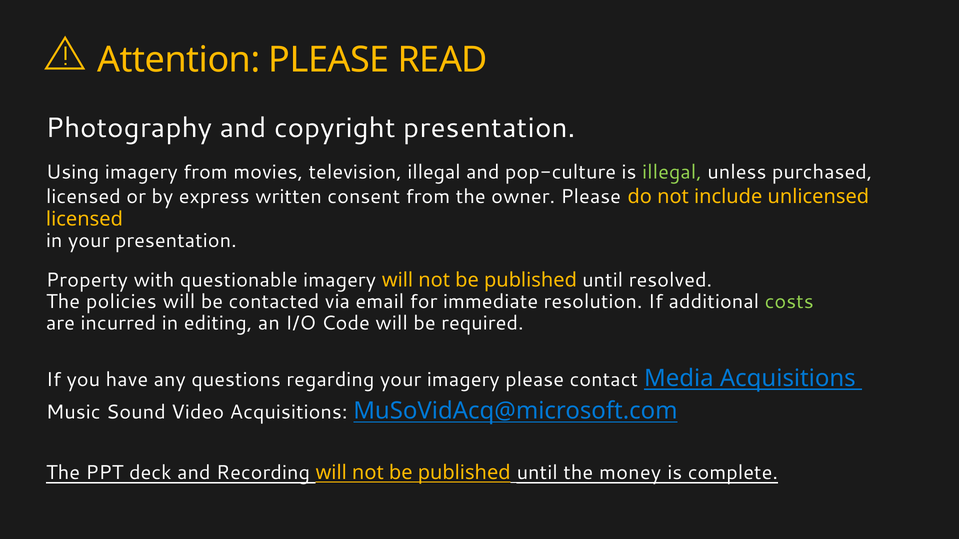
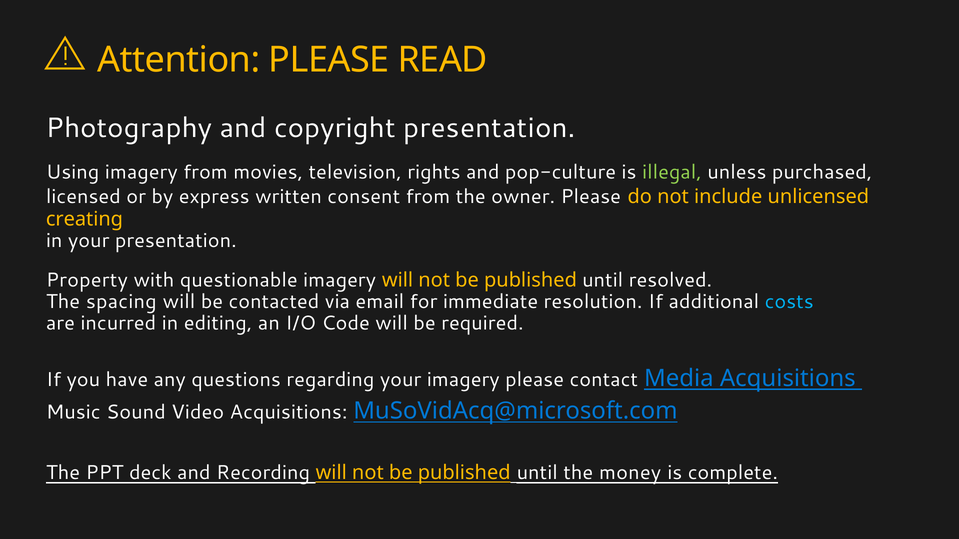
television illegal: illegal -> rights (434, 172)
licensed: licensed -> creating (84, 219)
policies: policies -> spacing (121, 302)
costs colour: light green -> light blue (789, 302)
